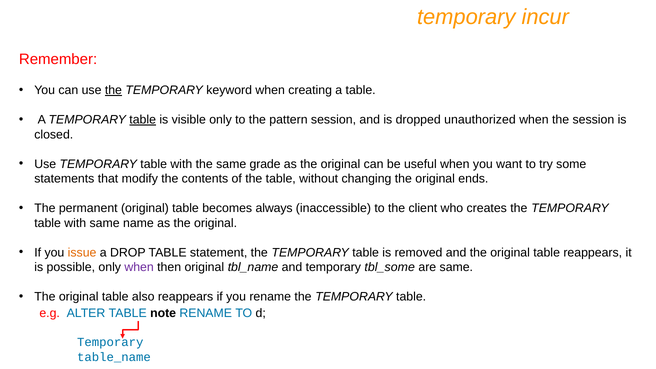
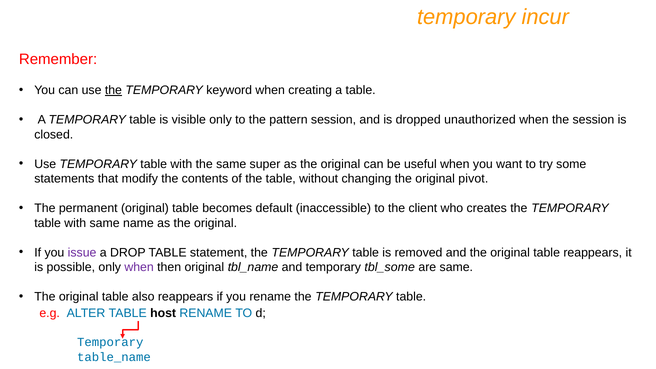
table underline: present -> none (143, 120)
grade: grade -> super (265, 164)
ends: ends -> pivot (473, 179)
always: always -> default (274, 208)
issue colour: orange -> purple (82, 253)
note: note -> host (163, 313)
